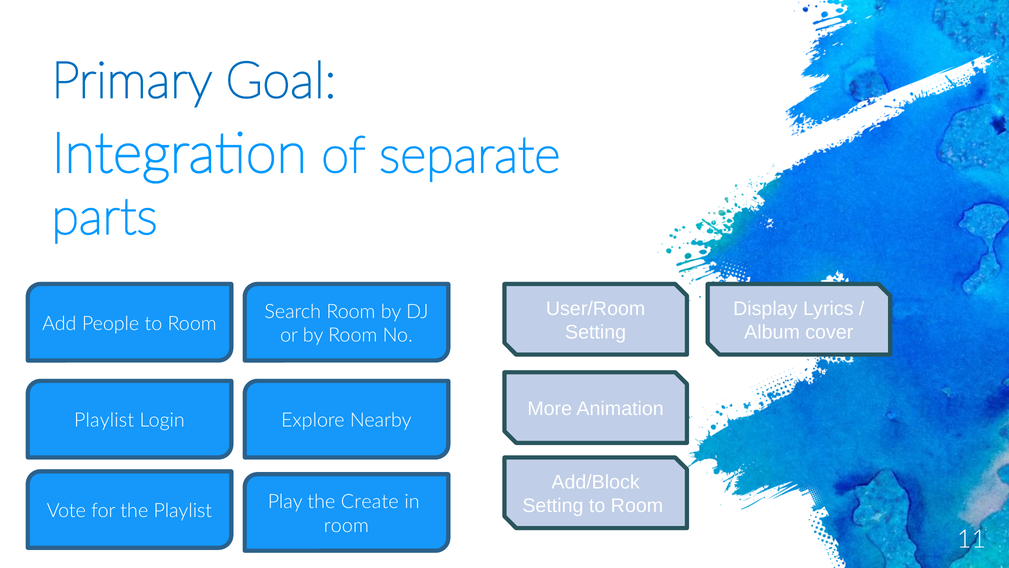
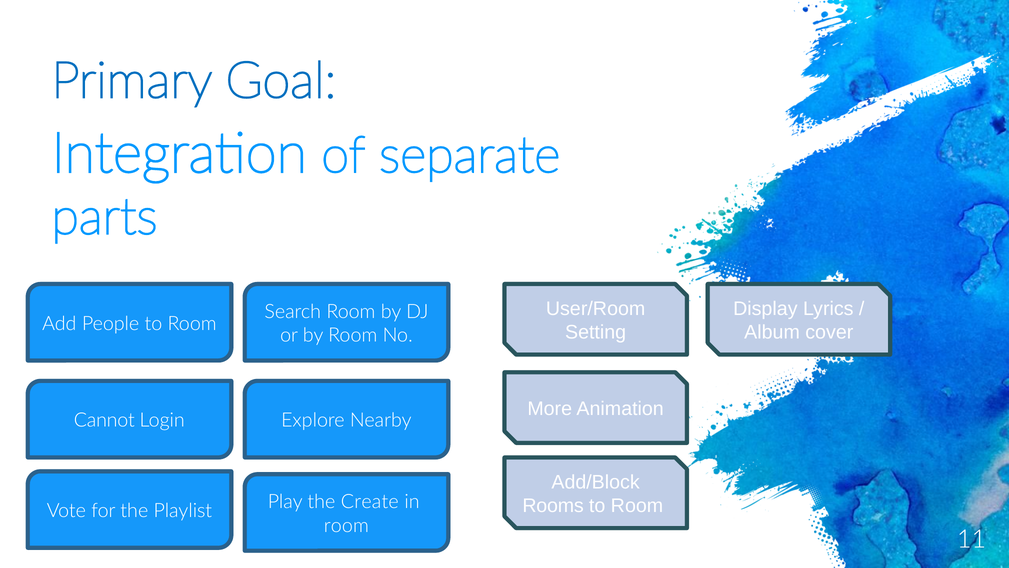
Playlist: Playlist -> Cannot (104, 420)
Setting: Setting -> Rooms (553, 506)
